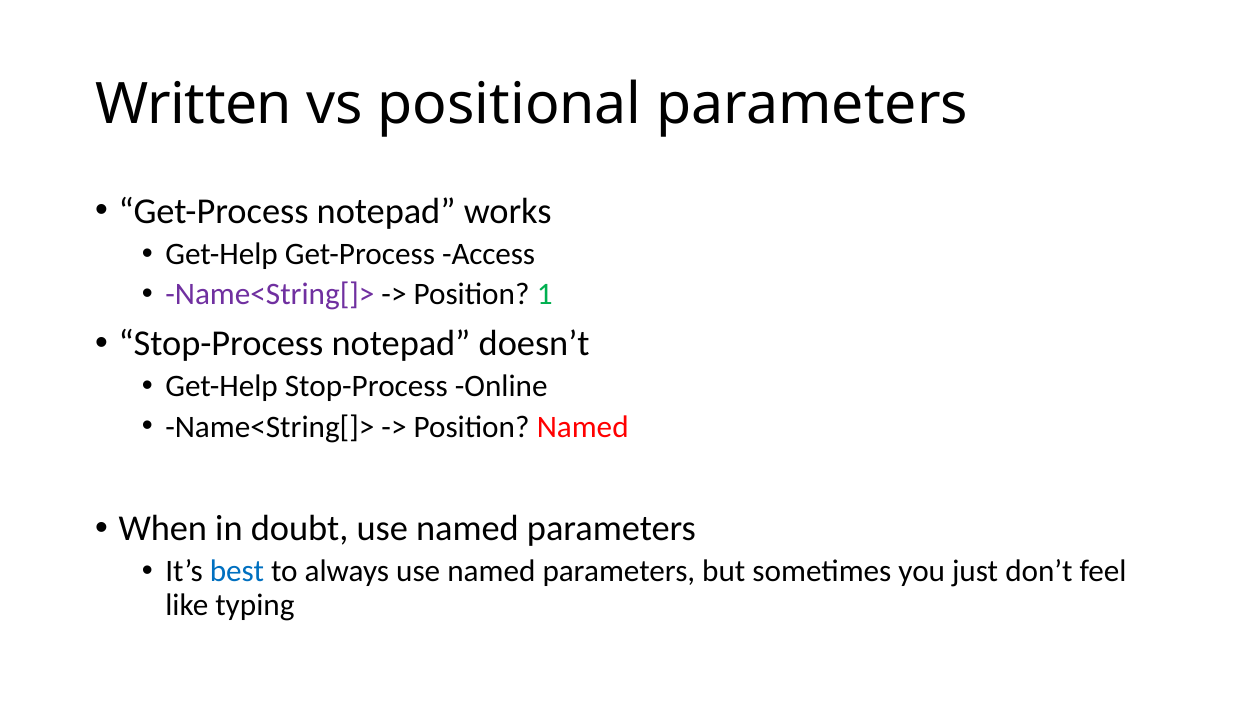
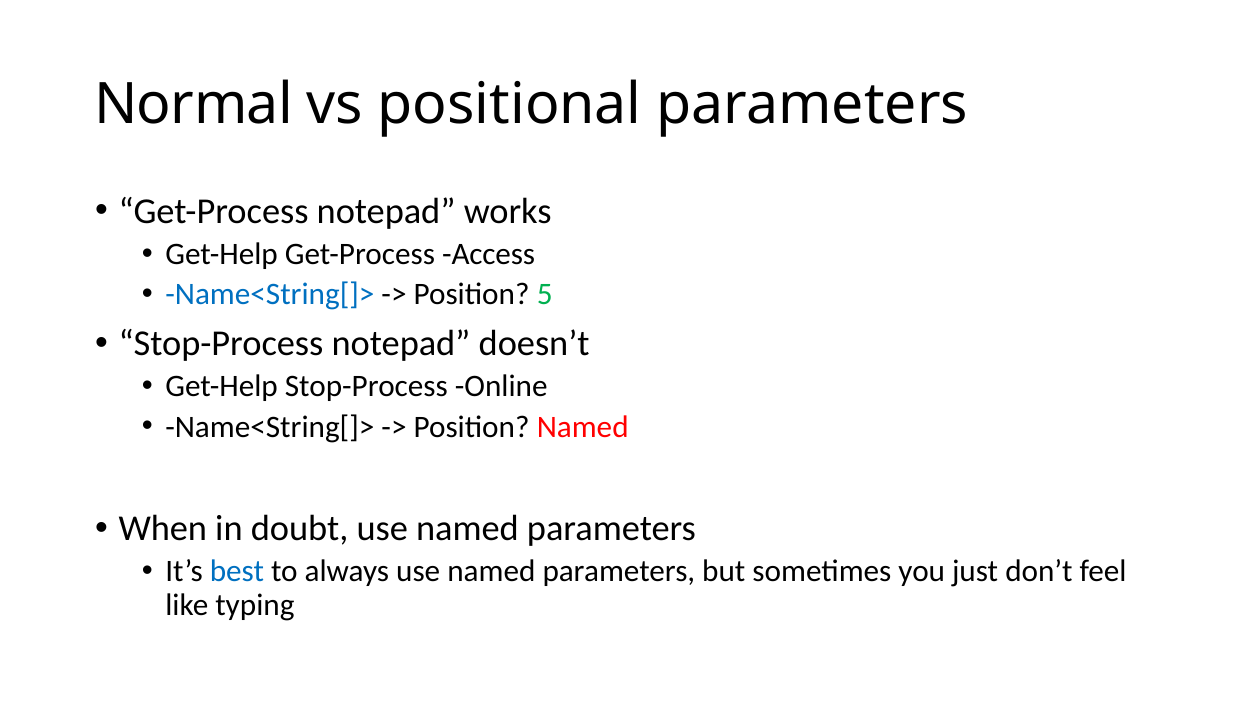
Written: Written -> Normal (194, 105)
Name<String[]> colour: purple -> blue (270, 294)
1: 1 -> 5 (545, 294)
